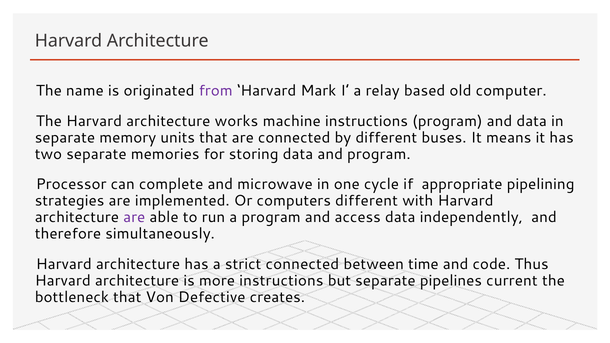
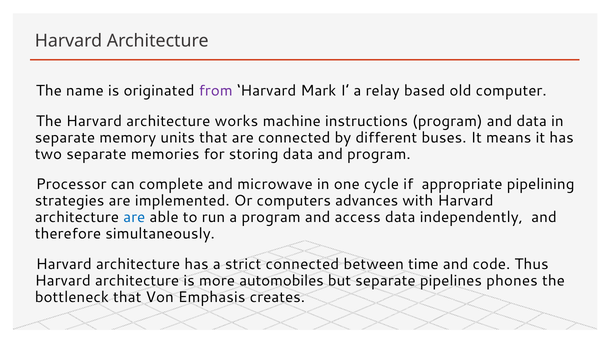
computers different: different -> advances (367, 201)
are colour: purple -> blue (134, 217)
more instructions: instructions -> automobiles (281, 281)
current: current -> phones (512, 281)
Defective: Defective -> Emphasis (212, 297)
